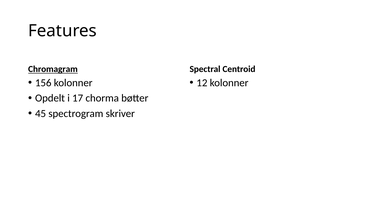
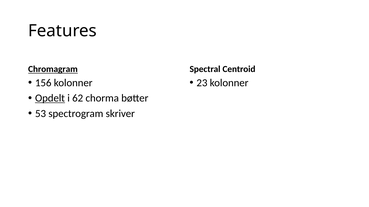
12: 12 -> 23 (202, 83)
Opdelt underline: none -> present (50, 98)
17: 17 -> 62 (78, 98)
45: 45 -> 53 (41, 114)
